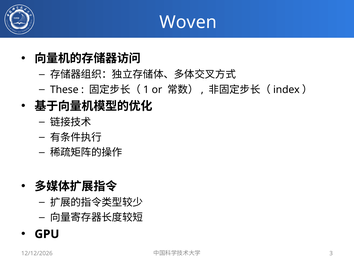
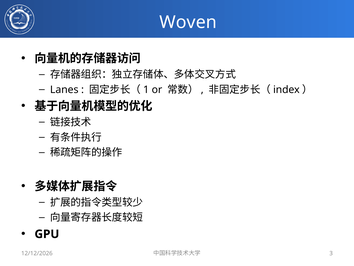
These: These -> Lanes (64, 89)
